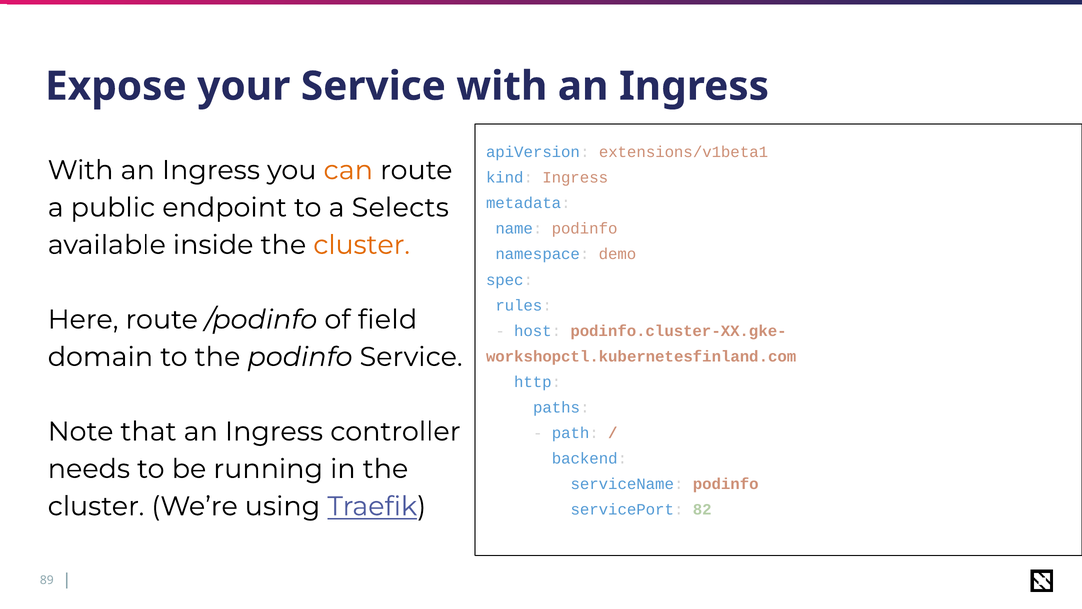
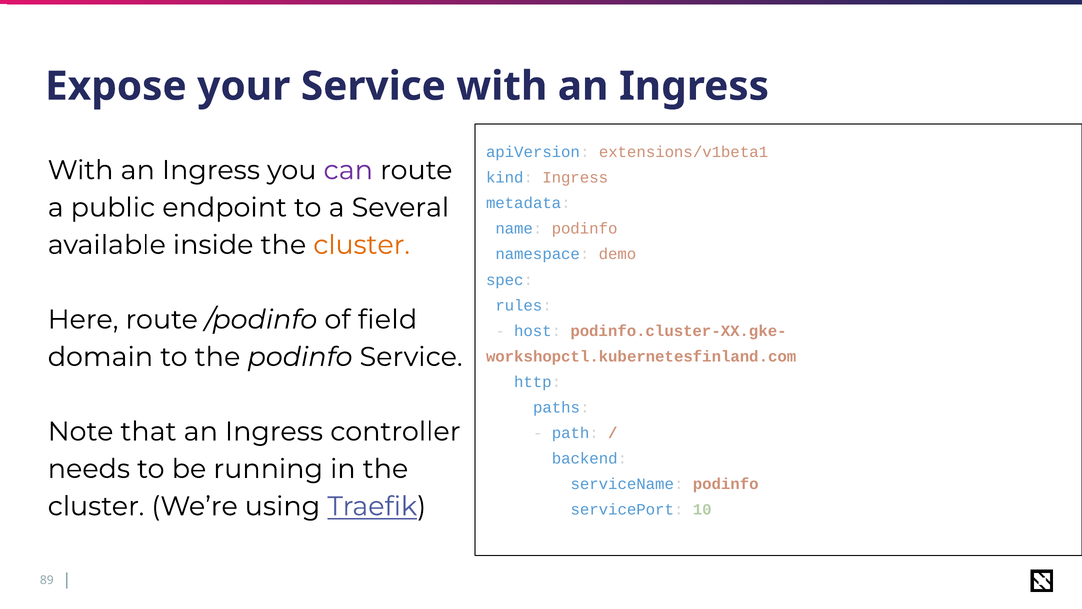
can colour: orange -> purple (348, 170)
Selects: Selects -> Several (400, 207)
82: 82 -> 10 (702, 509)
